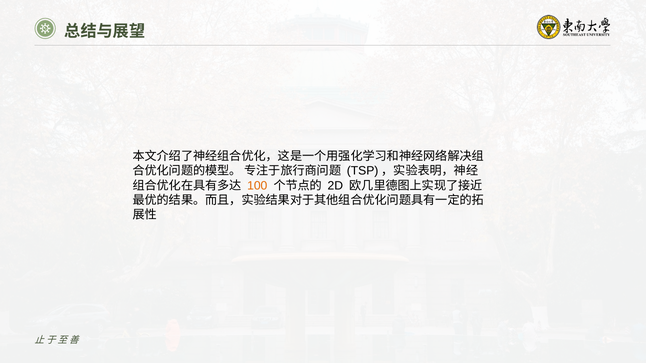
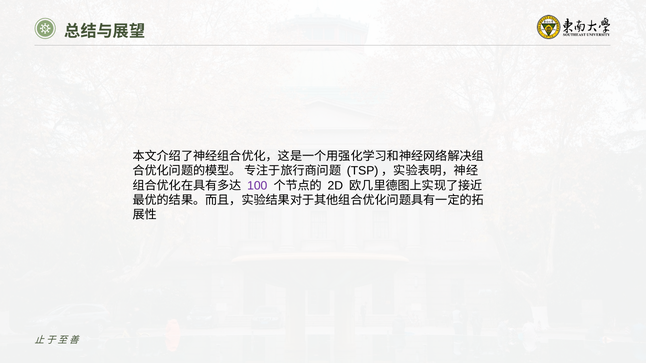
100 colour: orange -> purple (257, 186)
